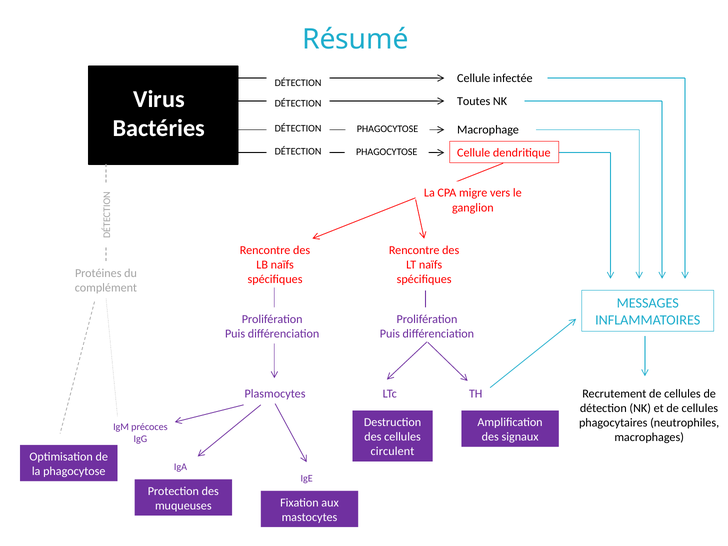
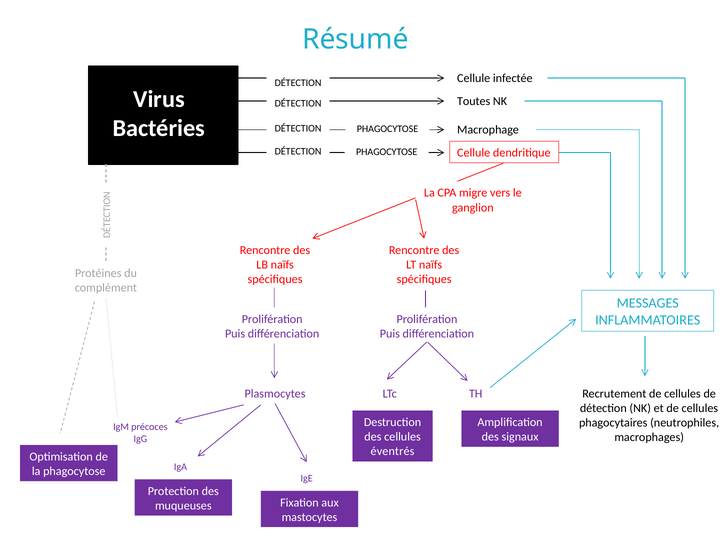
circulent: circulent -> éventrés (393, 451)
